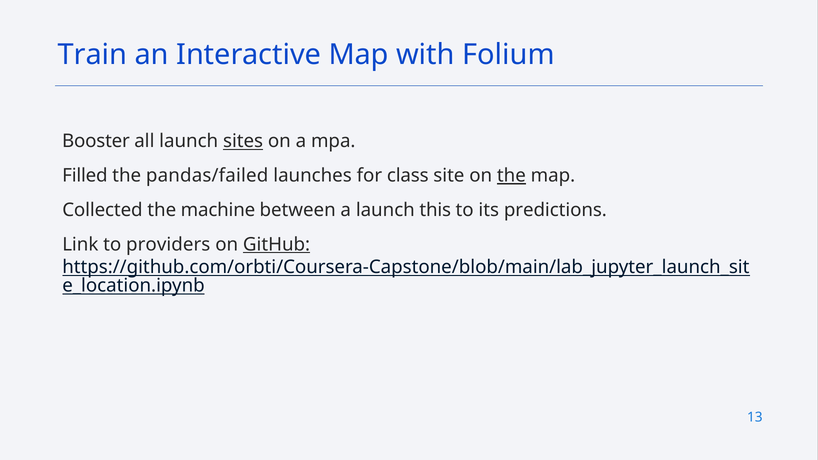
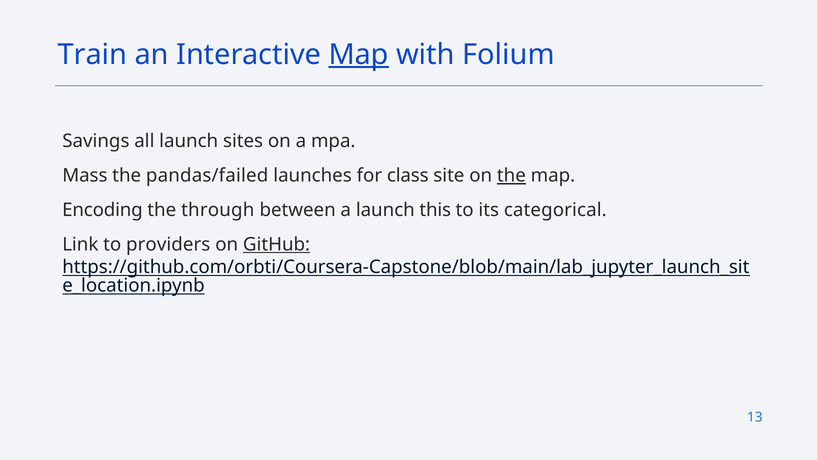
Map underline: none -> present (359, 55)
Booster: Booster -> Savings (96, 141)
sites underline: present -> none (243, 141)
Filled: Filled -> Mass (85, 176)
Collected: Collected -> Encoding (102, 210)
machine: machine -> through (218, 210)
predictions: predictions -> categorical (555, 210)
